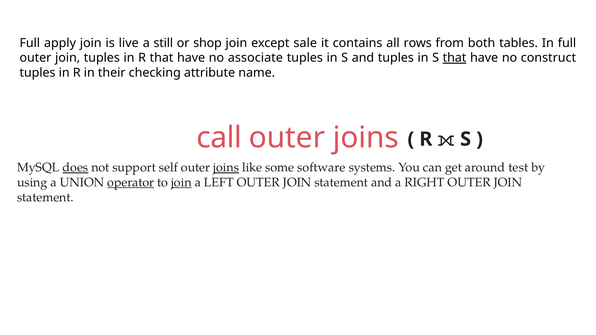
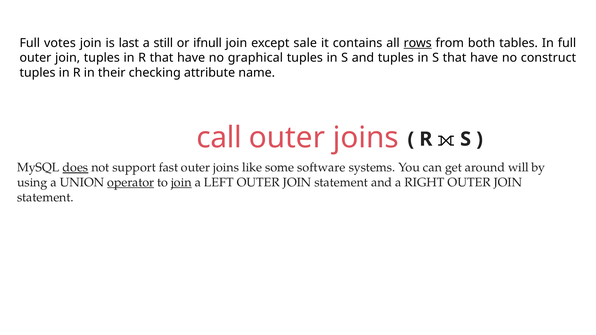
apply: apply -> votes (60, 43)
live: live -> last (129, 43)
shop: shop -> ifnull (208, 43)
rows underline: none -> present (418, 43)
associate: associate -> graphical (255, 58)
that underline: present -> none (455, 58)
self: self -> fast (168, 168)
joins underline: present -> none (226, 168)
test: test -> will (518, 168)
